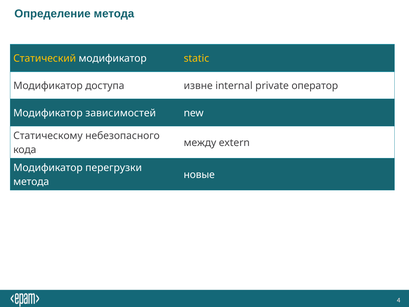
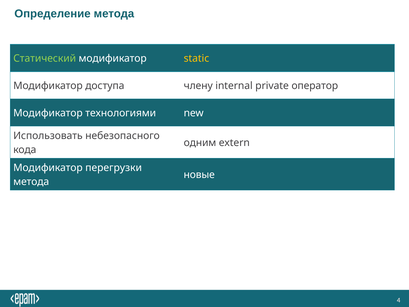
Статический colour: yellow -> light green (45, 59)
извне: извне -> члену (198, 86)
зависимостей: зависимостей -> технологиями (121, 113)
Статическому: Статическому -> Использовать (48, 136)
между: между -> одним (200, 143)
